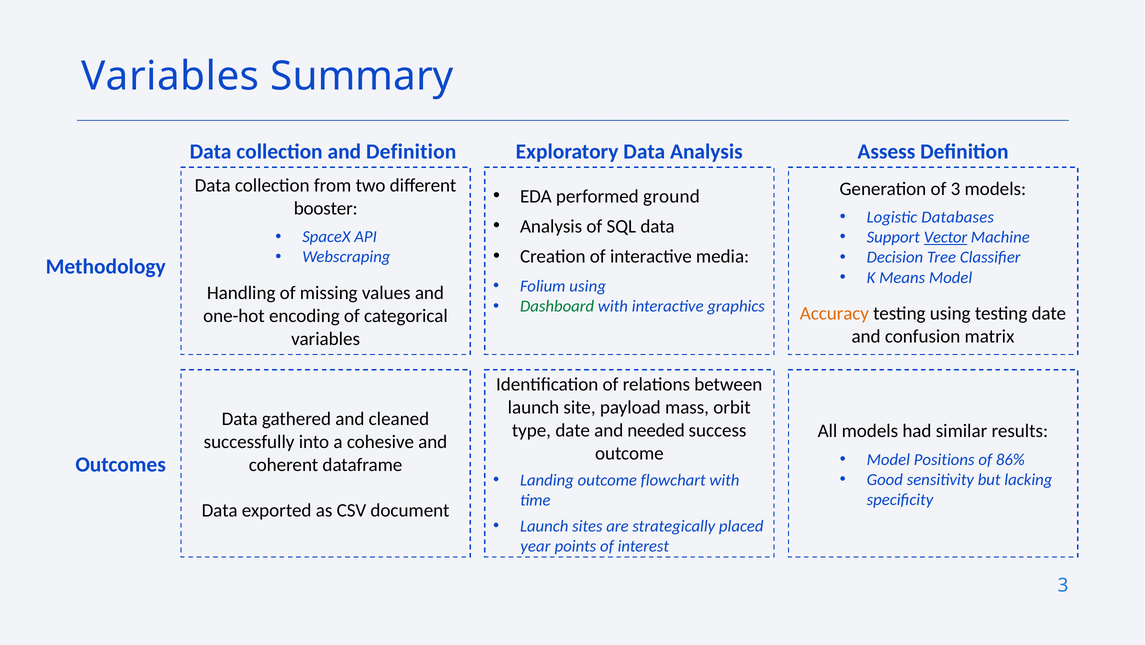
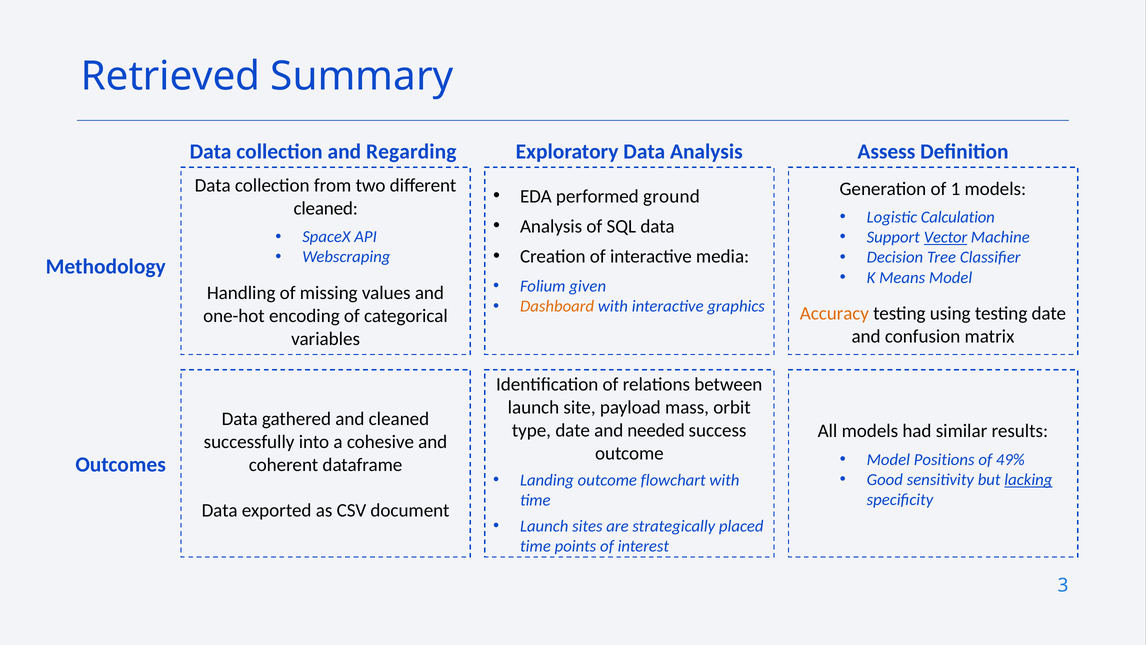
Variables: Variables -> Retrieved (171, 77)
and Definition: Definition -> Regarding (411, 151)
of 3: 3 -> 1 (956, 189)
booster: booster -> cleaned (326, 208)
Databases: Databases -> Calculation (958, 217)
Folium using: using -> given (588, 286)
Dashboard colour: green -> orange (557, 306)
86%: 86% -> 49% (1010, 459)
lacking underline: none -> present (1028, 479)
year: year -> time (535, 546)
